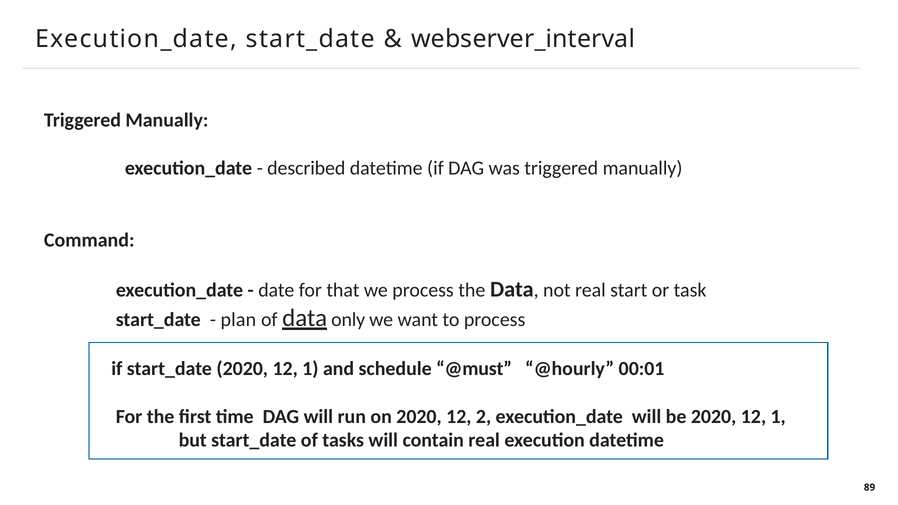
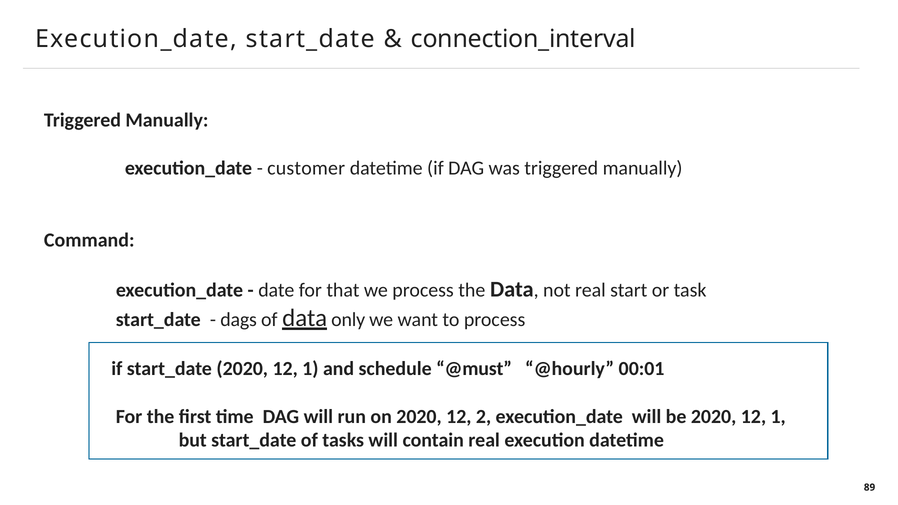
webserver_interval: webserver_interval -> connection_interval (523, 39)
described: described -> customer (306, 168)
plan: plan -> dags (239, 320)
